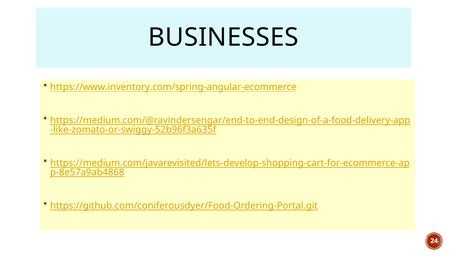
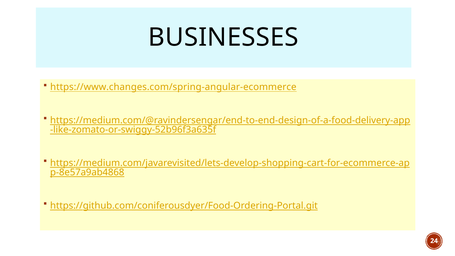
https://www.inventory.com/spring-angular-ecommerce: https://www.inventory.com/spring-angular-ecommerce -> https://www.changes.com/spring-angular-ecommerce (173, 87)
